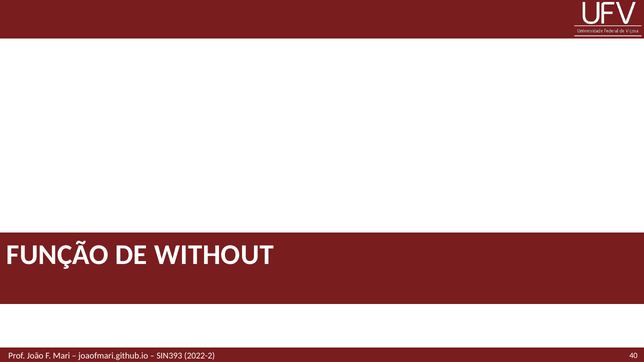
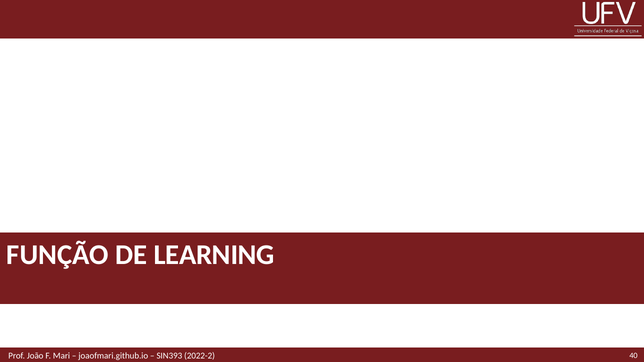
WITHOUT: WITHOUT -> LEARNING (214, 255)
